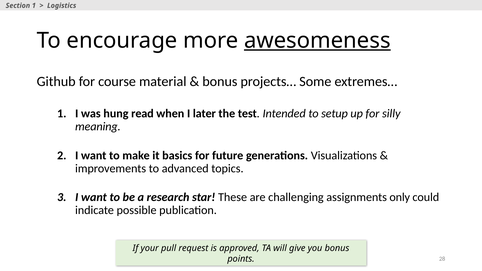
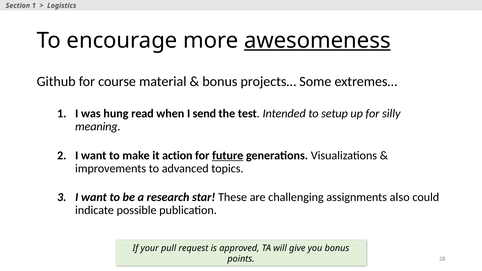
later: later -> send (204, 114)
basics: basics -> action (177, 155)
future underline: none -> present (228, 155)
only: only -> also (400, 197)
